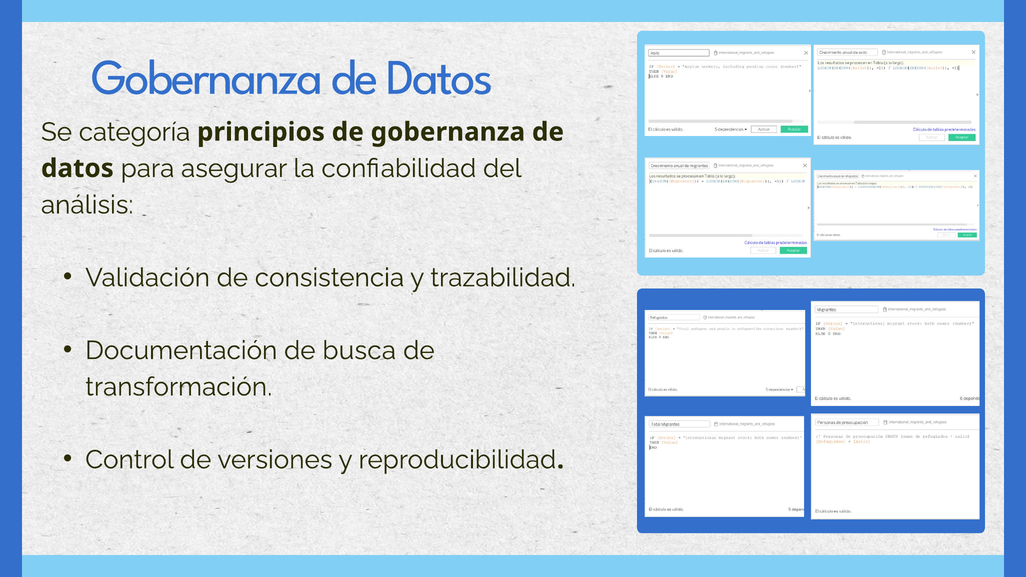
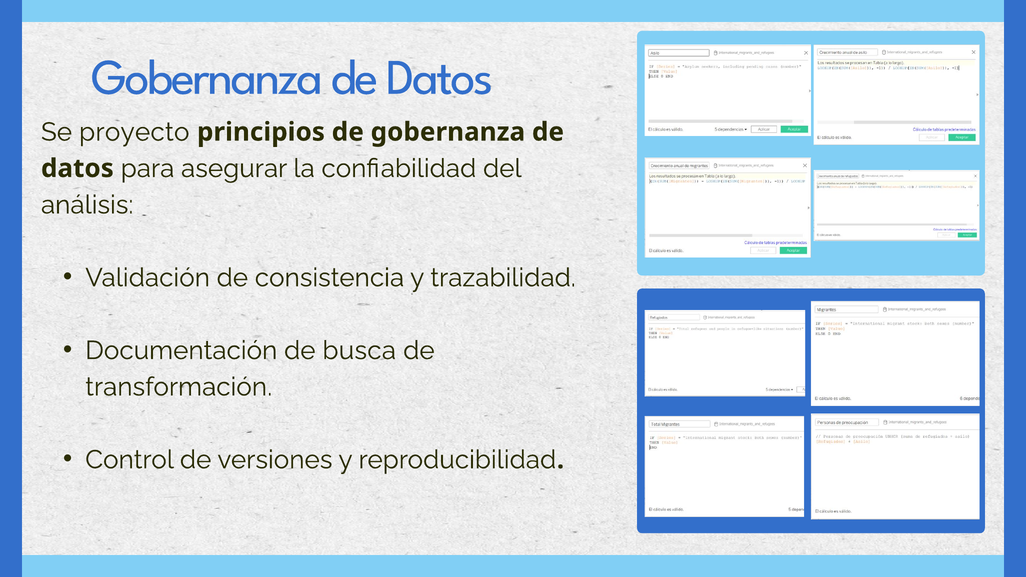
categoría: categoría -> proyecto (134, 132)
